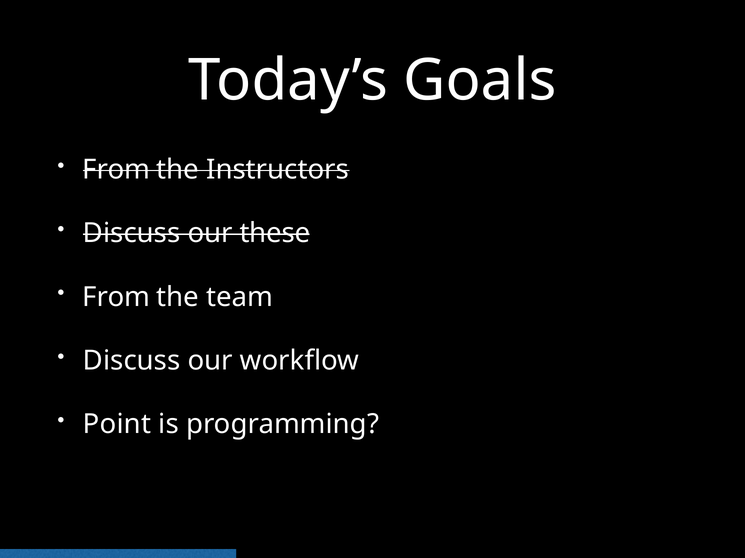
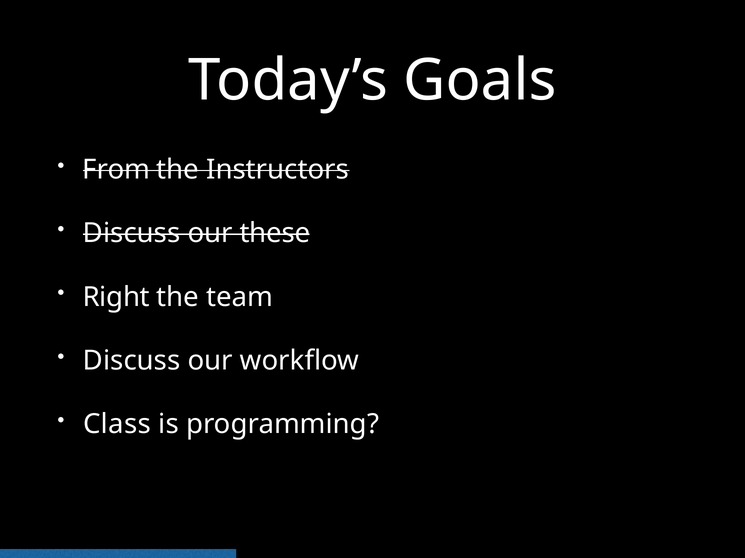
From: From -> Right (116, 297)
Point: Point -> Class (117, 425)
